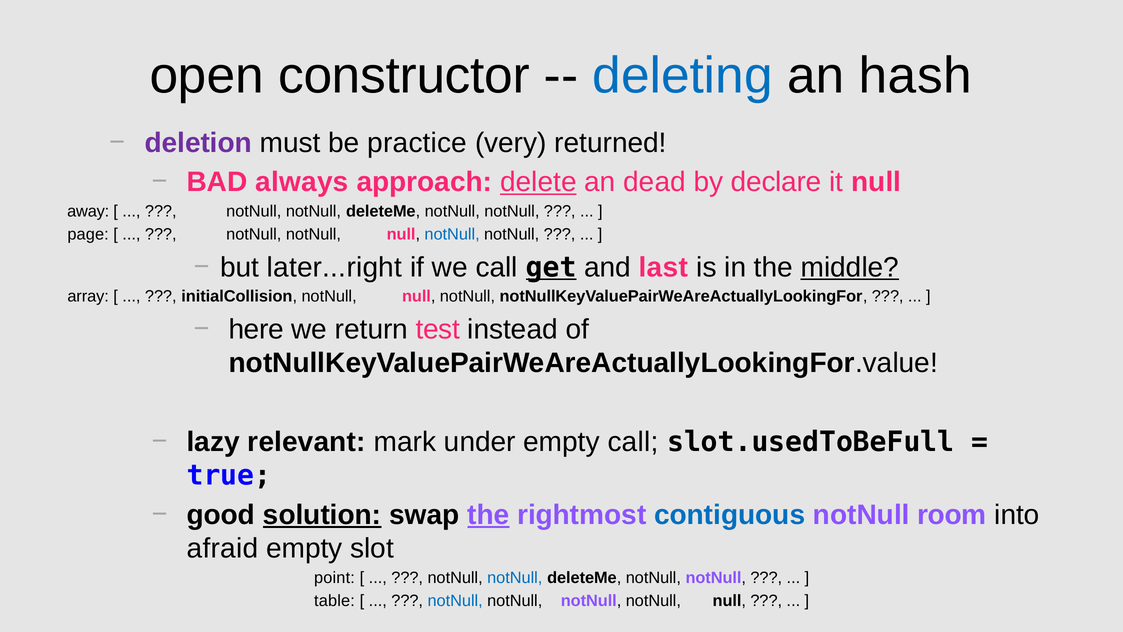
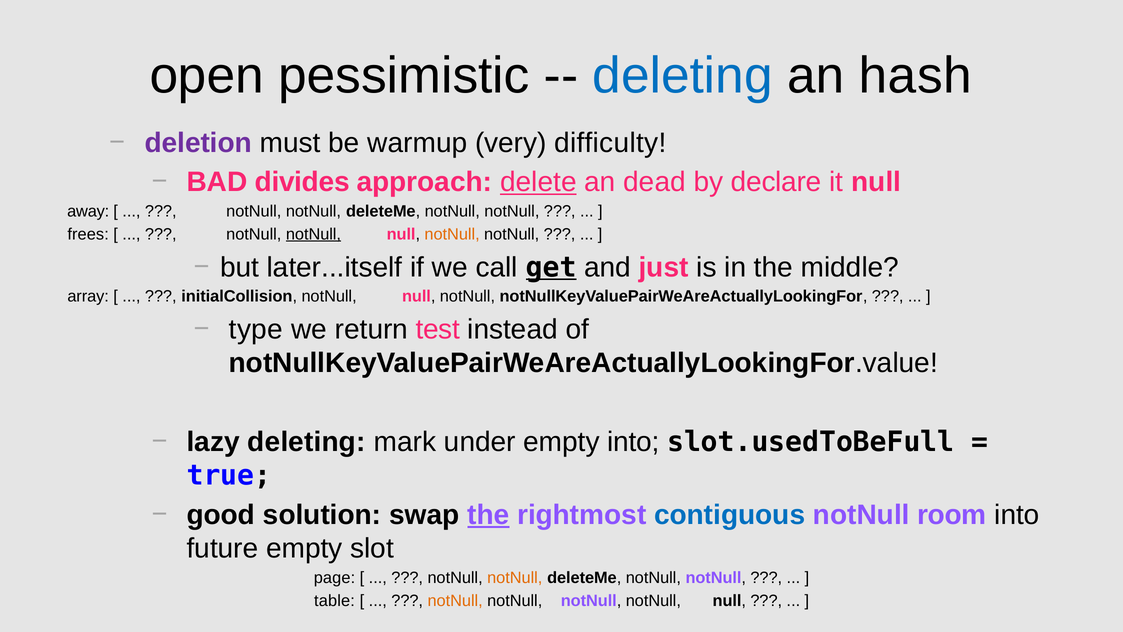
constructor: constructor -> pessimistic (404, 76)
practice: practice -> warmup (417, 143)
returned: returned -> difficulty (610, 143)
always: always -> divides (302, 182)
page: page -> frees (88, 234)
notNull underline: none -> present (313, 234)
notNull colour: blue -> orange (452, 234)
later...right: later...right -> later...itself (334, 267)
last: last -> just (664, 267)
middle underline: present -> none (850, 267)
here: here -> type (256, 329)
lazy relevant: relevant -> deleting (307, 442)
empty call: call -> into (633, 442)
solution underline: present -> none (322, 515)
afraid: afraid -> future (223, 548)
point: point -> page (334, 577)
notNull colour: blue -> orange (515, 577)
notNull colour: blue -> orange (455, 600)
